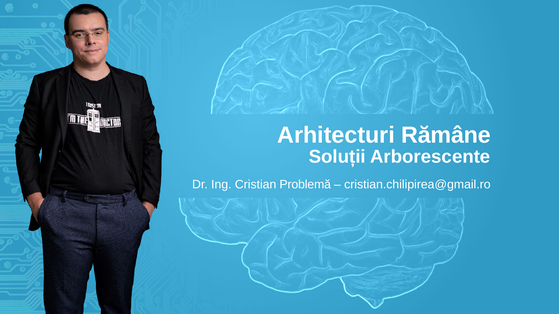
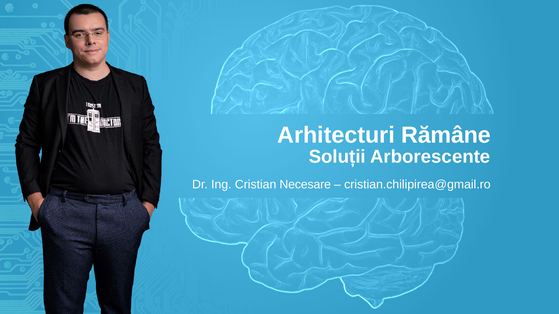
Problemă: Problemă -> Necesare (305, 185)
